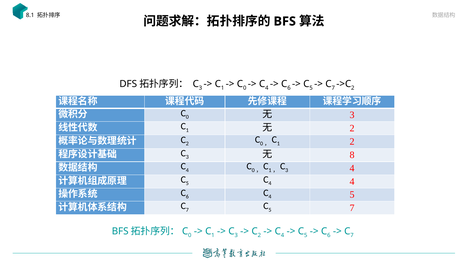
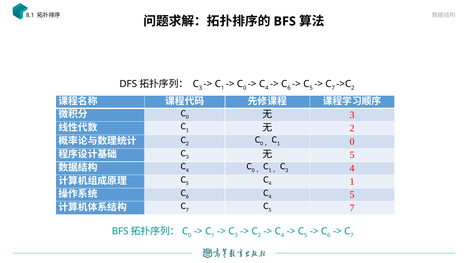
1 2: 2 -> 0 (352, 142)
8: 8 -> 5 (352, 155)
4 4: 4 -> 1 (352, 182)
